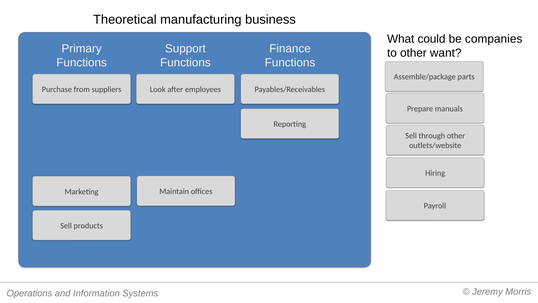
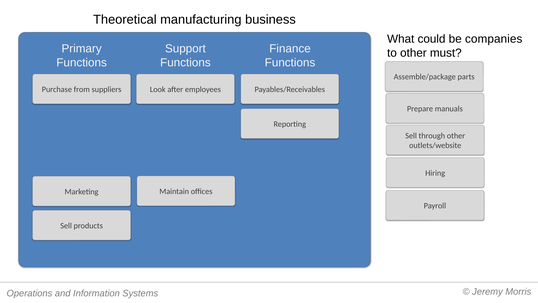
want: want -> must (446, 53)
